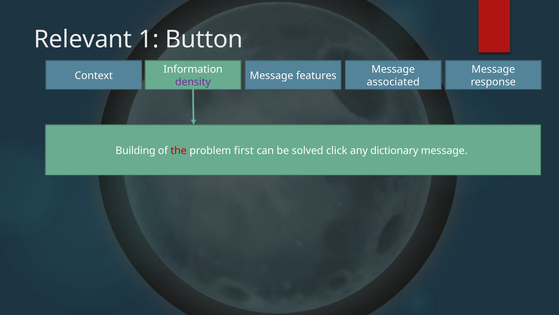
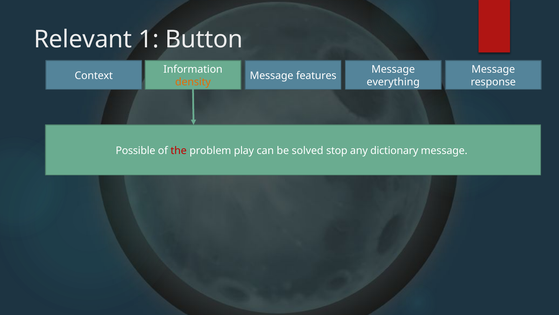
density colour: purple -> orange (193, 82)
associated: associated -> everything (393, 82)
Building: Building -> Possible (135, 150)
first: first -> play (244, 150)
click: click -> stop (337, 150)
